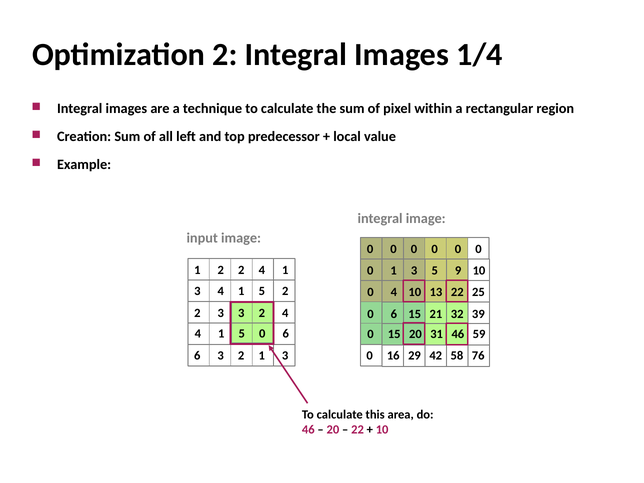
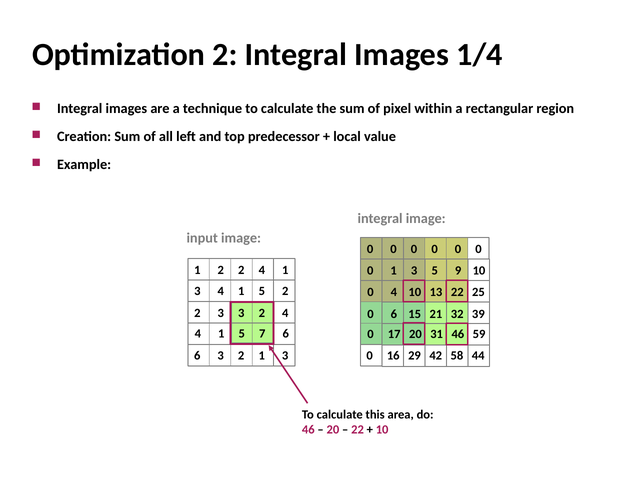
5 0: 0 -> 7 (262, 334)
0 15: 15 -> 17 (394, 334)
76: 76 -> 44 (478, 356)
